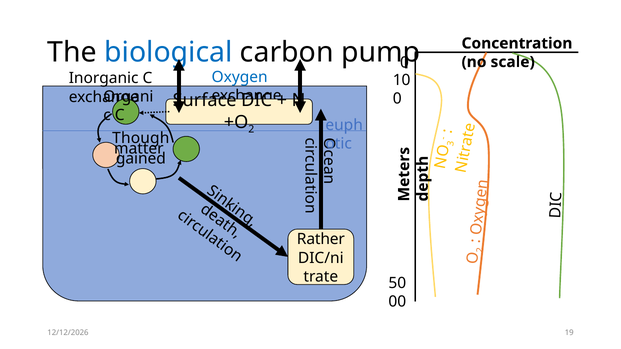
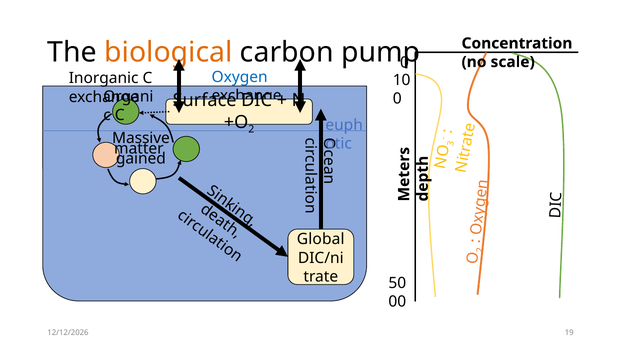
biological colour: blue -> orange (168, 52)
Though: Though -> Massive (141, 138)
Rather: Rather -> Global (321, 239)
